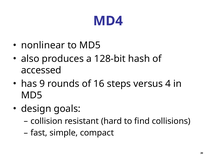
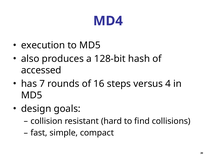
nonlinear: nonlinear -> execution (43, 45)
9: 9 -> 7 (42, 84)
